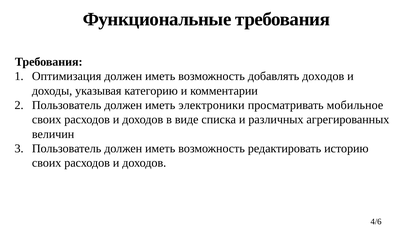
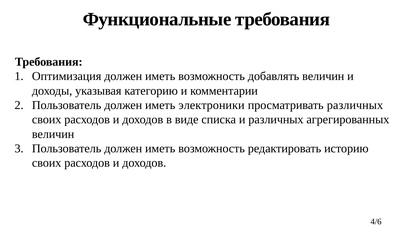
добавлять доходов: доходов -> величин (323, 76)
просматривать мобильное: мобильное -> различных (355, 105)
